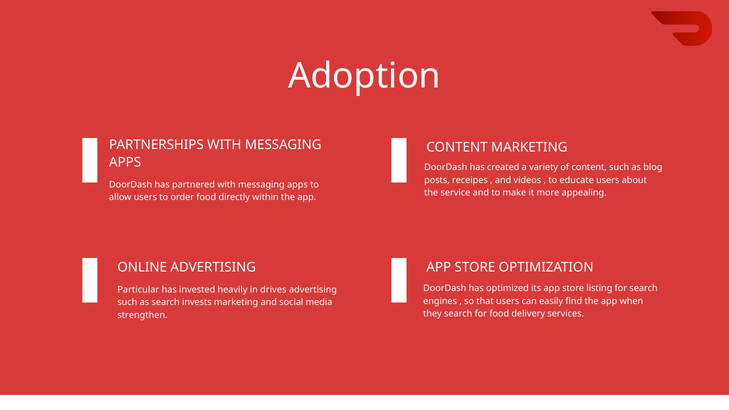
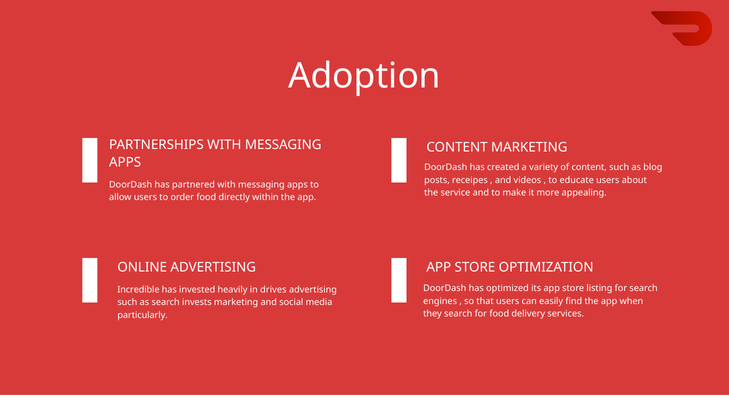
Particular: Particular -> Incredible (138, 290)
strengthen: strengthen -> particularly (143, 315)
